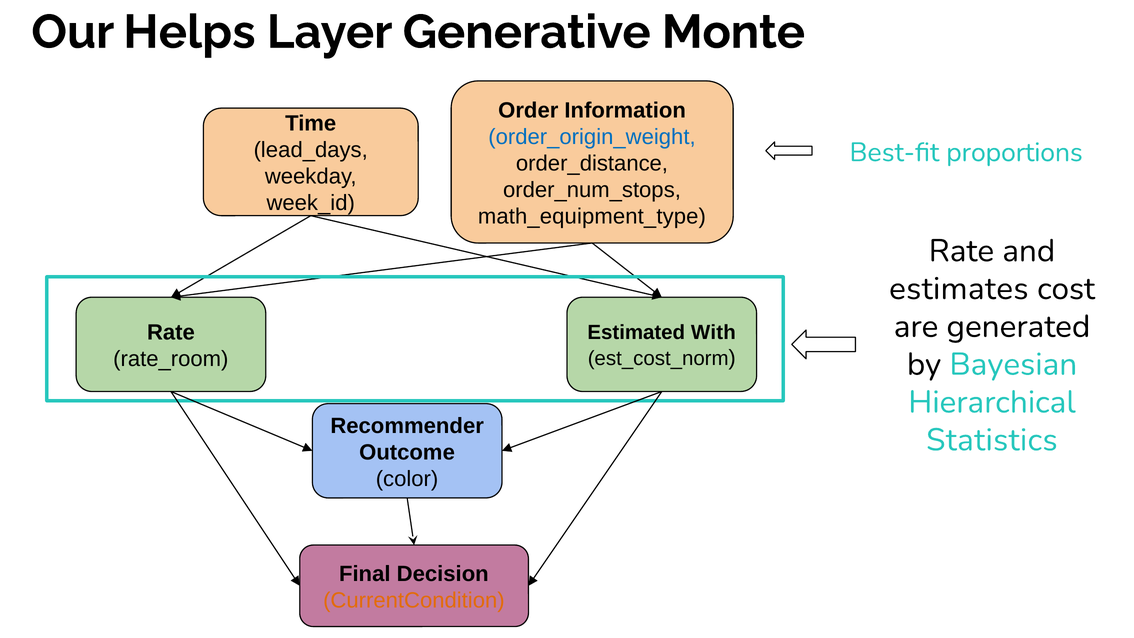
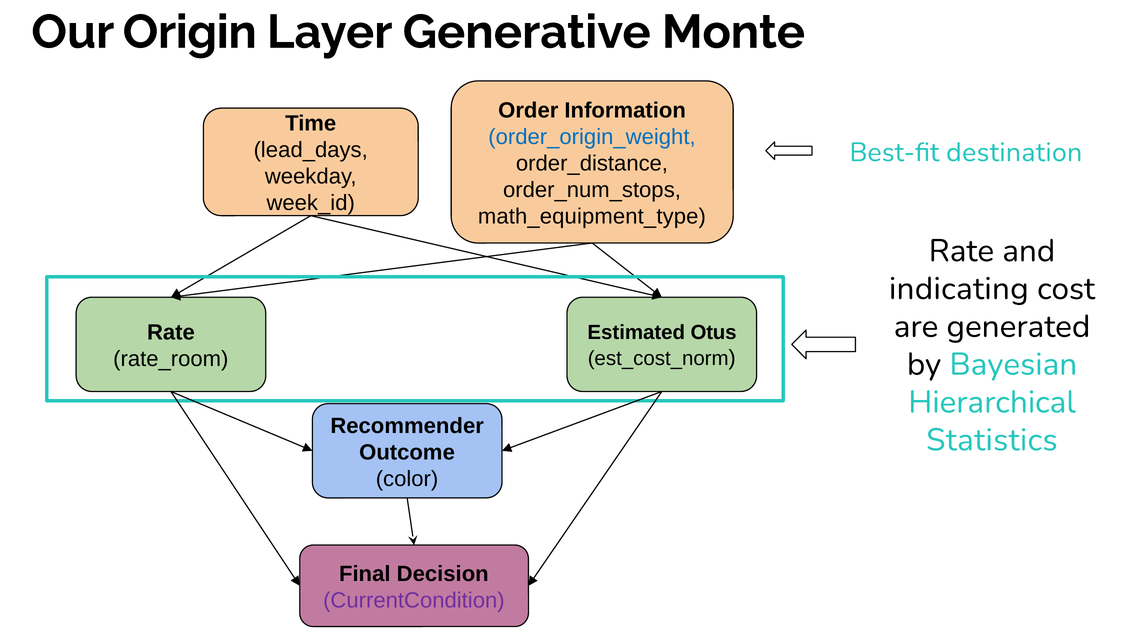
Helps: Helps -> Origin (190, 32)
proportions: proportions -> destination (1014, 152)
estimates: estimates -> indicating (959, 289)
With: With -> Otus (714, 332)
CurrentCondition colour: orange -> purple (414, 600)
